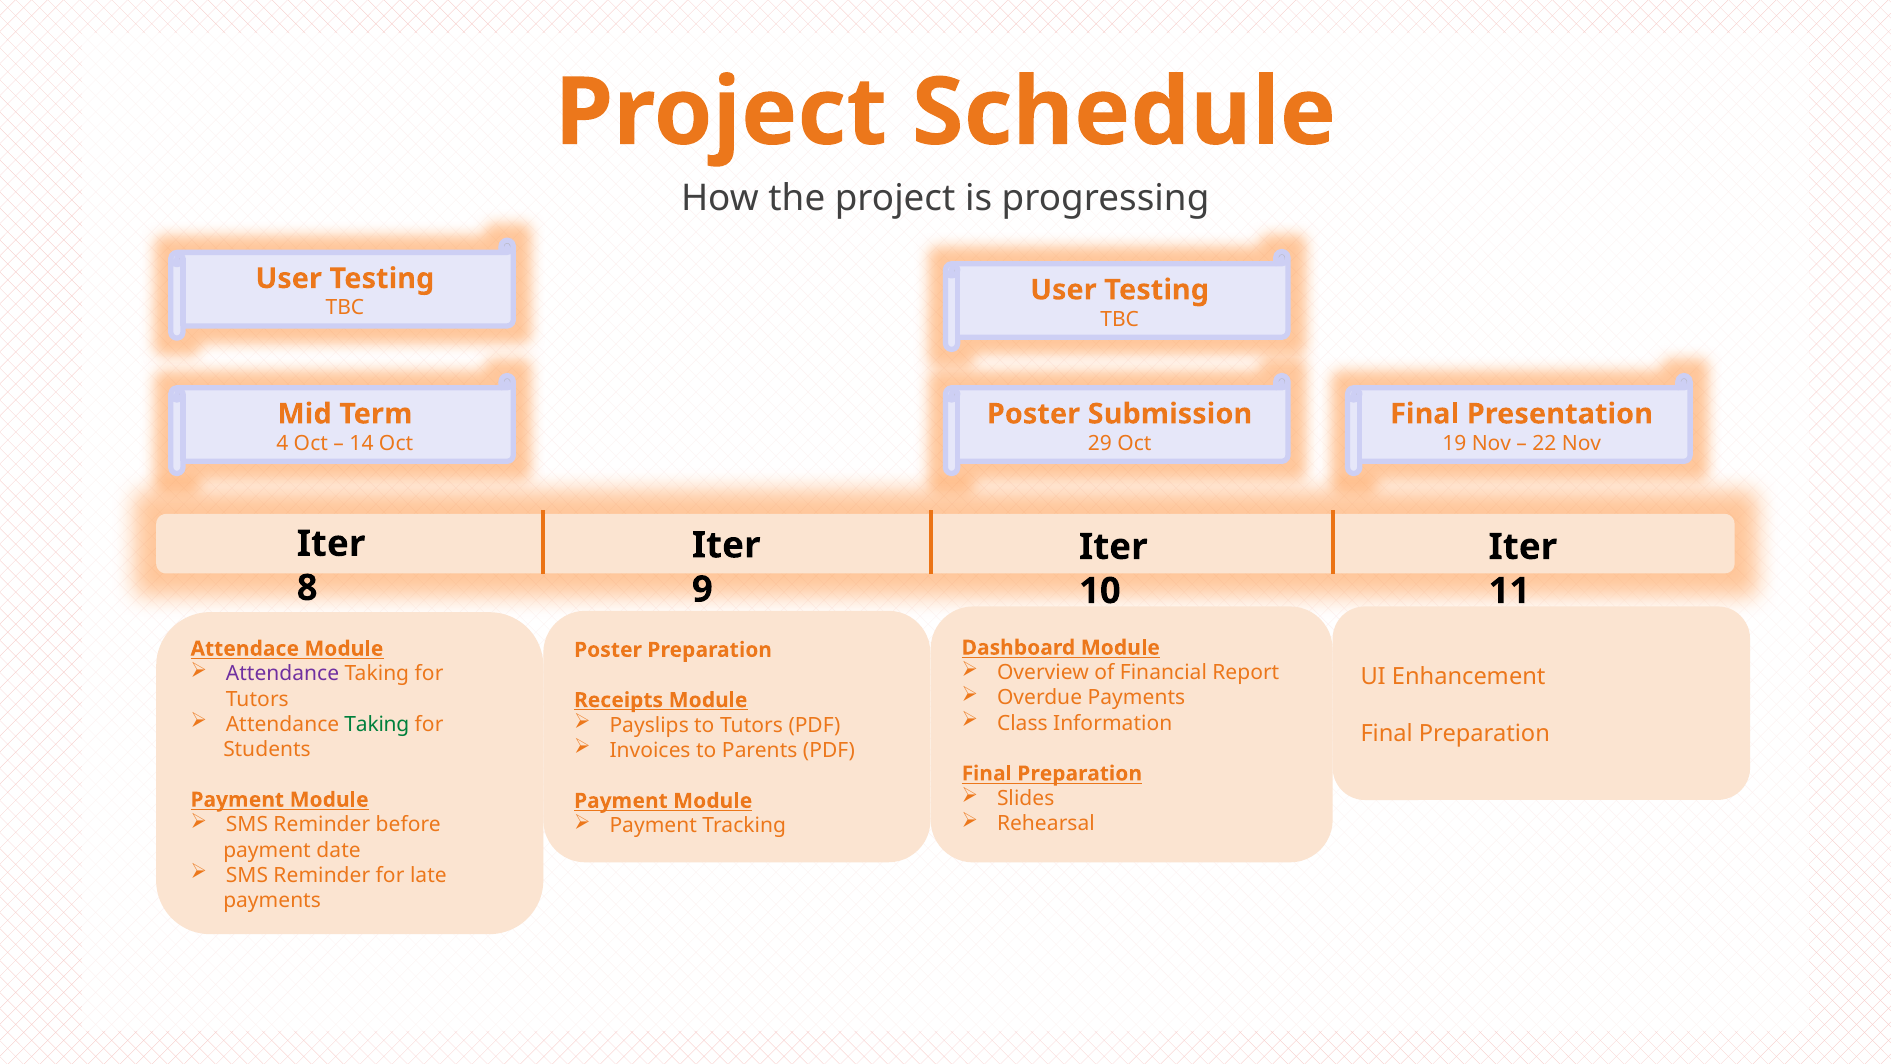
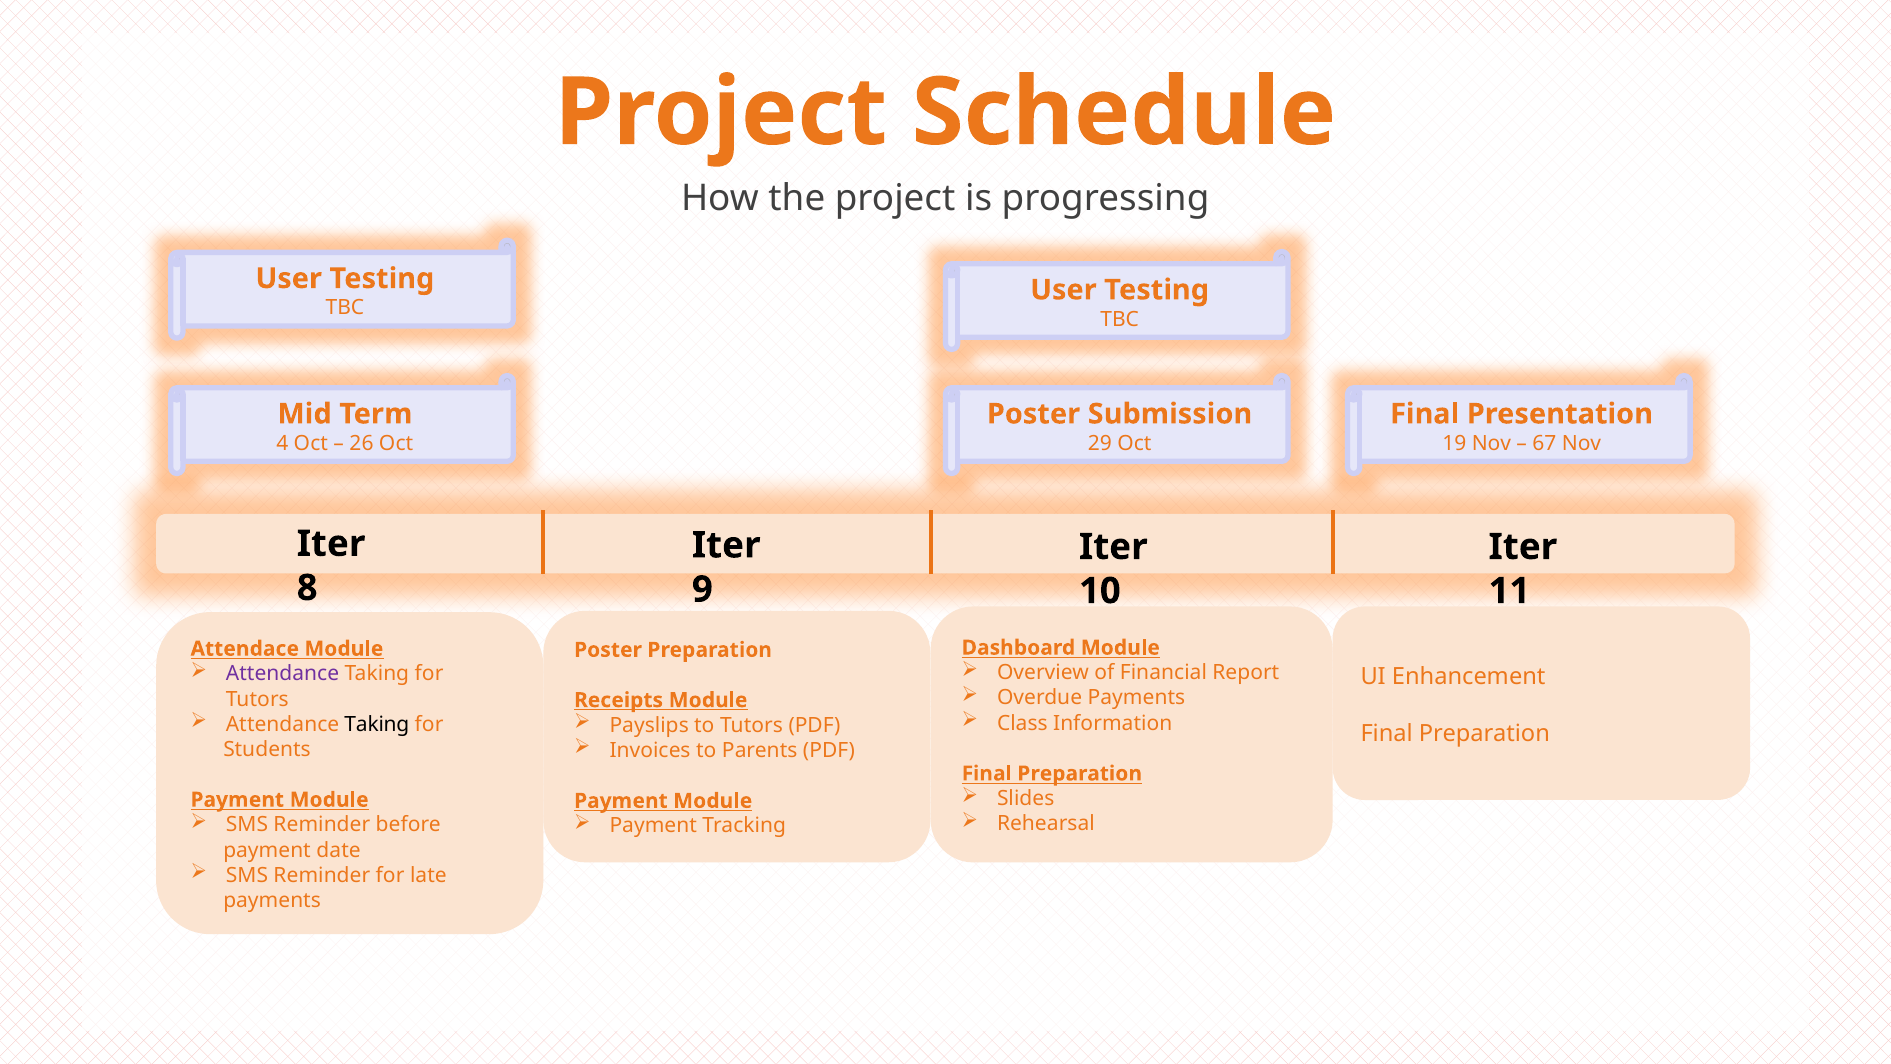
14: 14 -> 26 (361, 443)
22: 22 -> 67 (1544, 443)
Taking colour: green -> black (377, 724)
